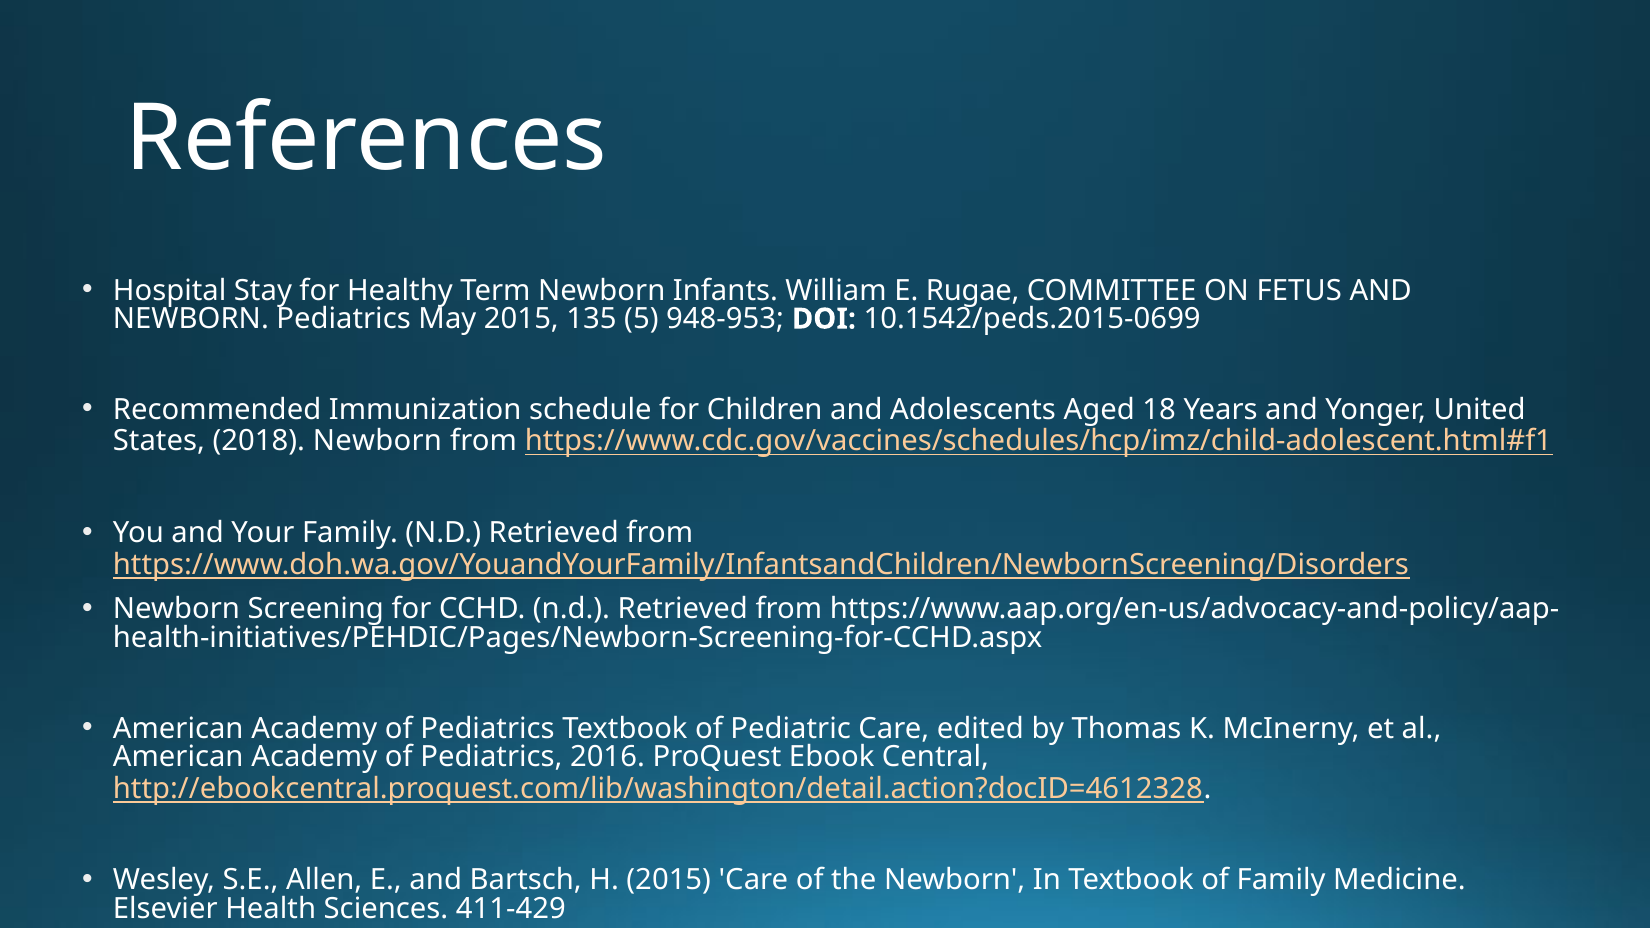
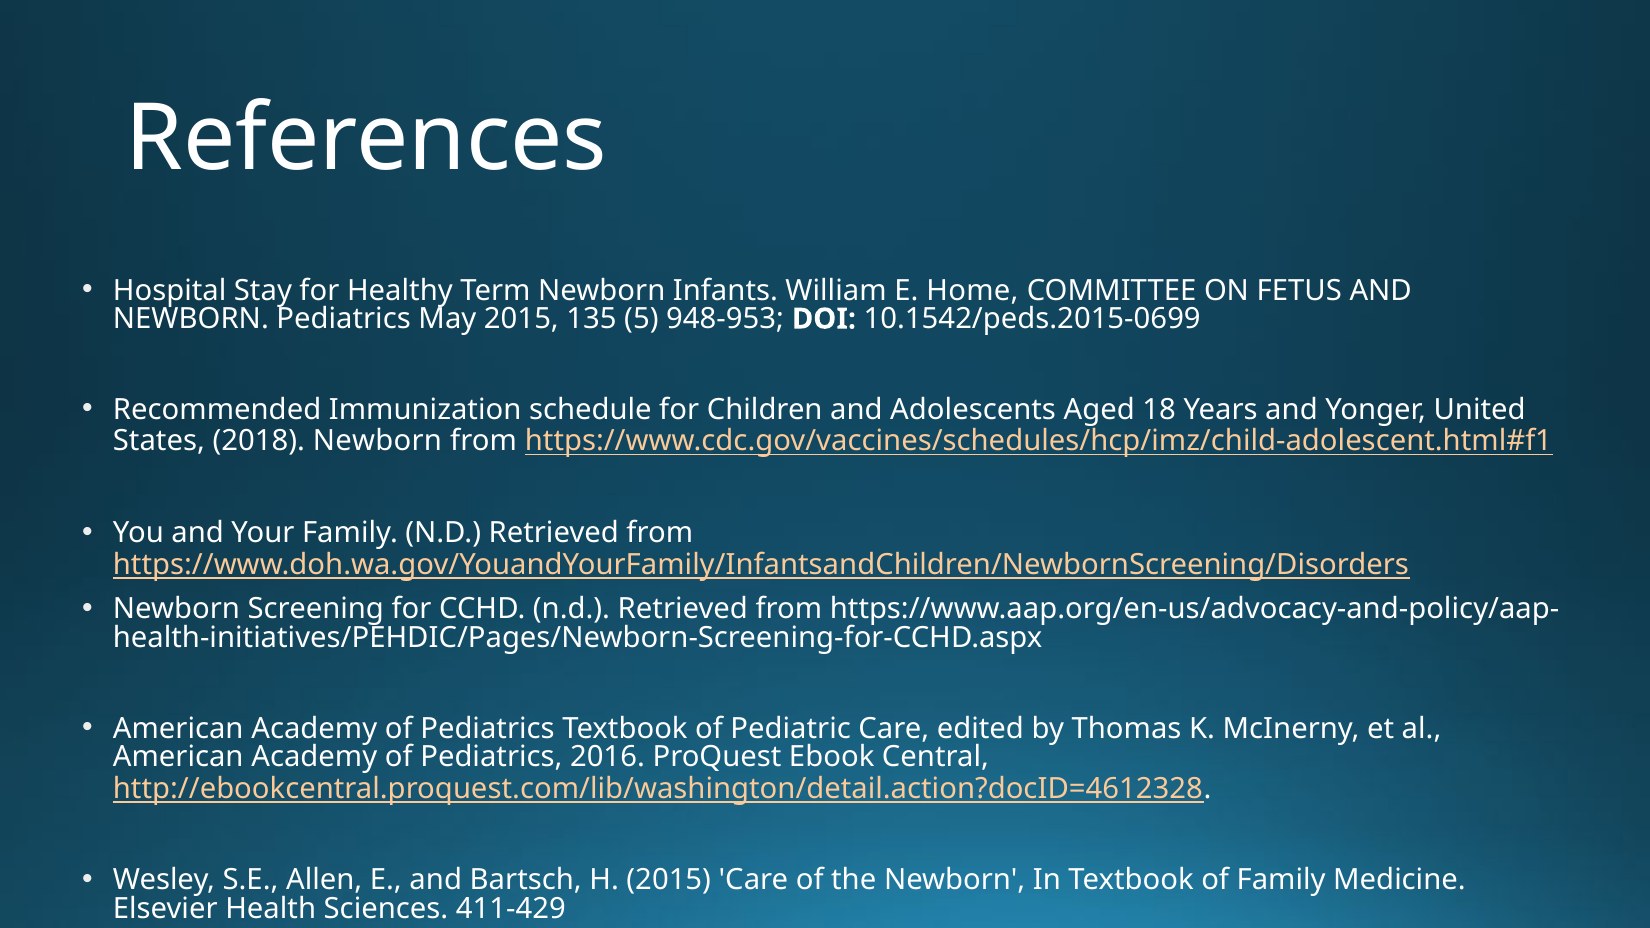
Rugae: Rugae -> Home (972, 291)
